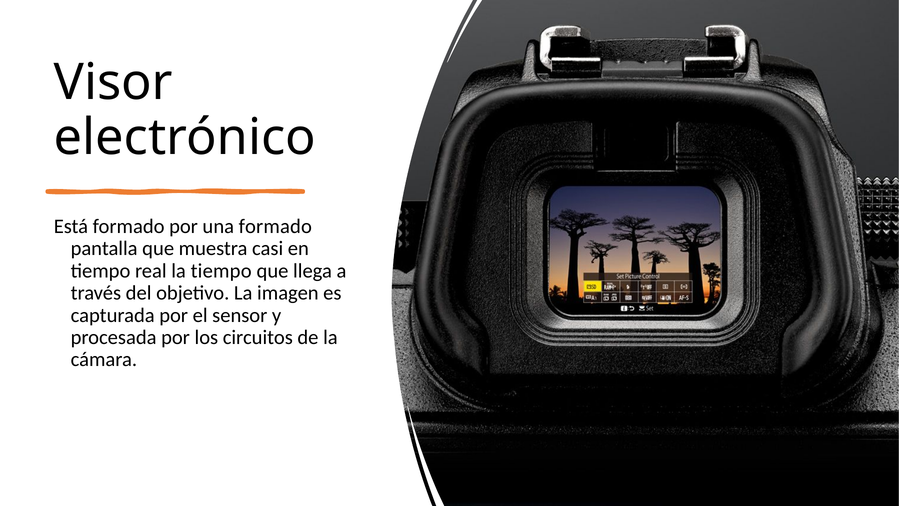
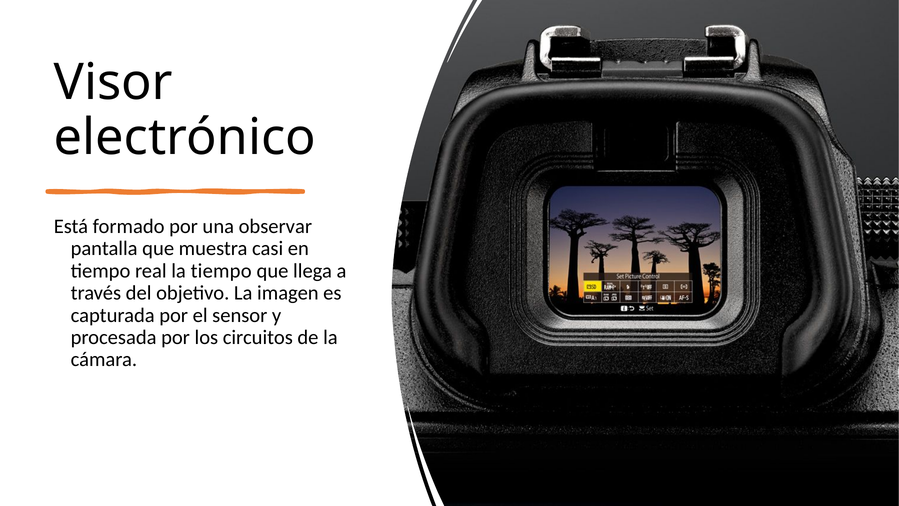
una formado: formado -> observar (275, 226)
